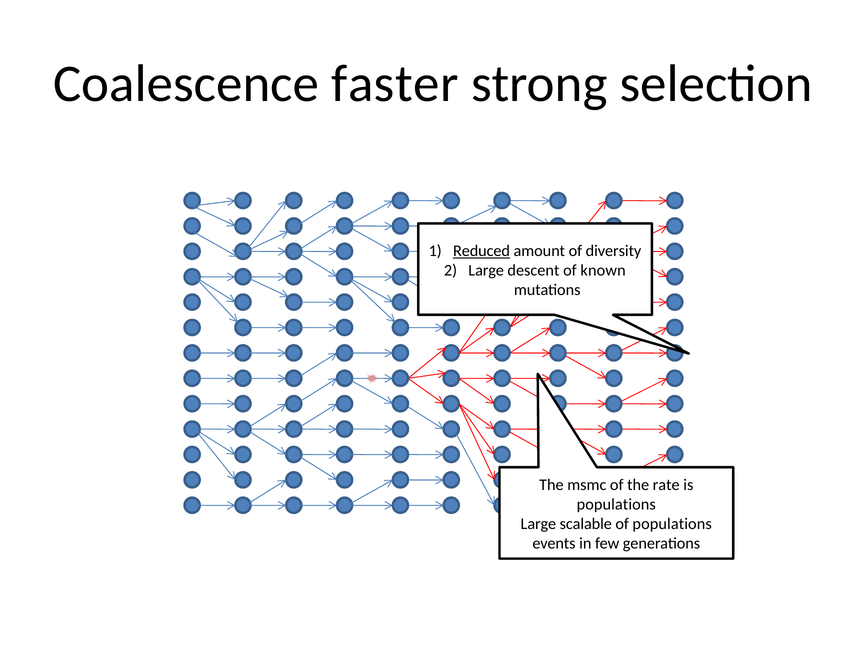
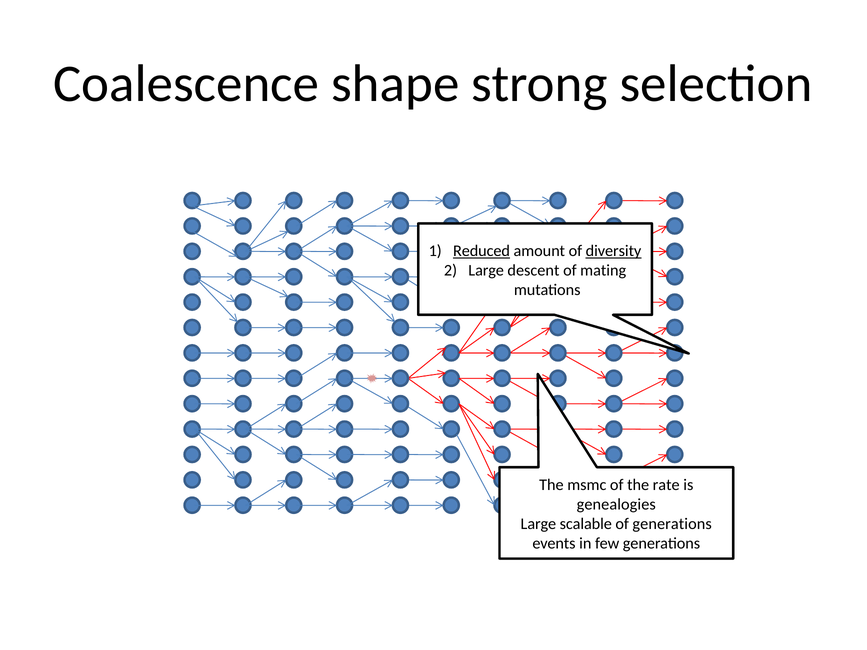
faster: faster -> shape (395, 84)
diversity underline: none -> present (614, 251)
known: known -> mating (603, 270)
populations: populations -> genealogies (616, 504)
of populations: populations -> generations (672, 524)
